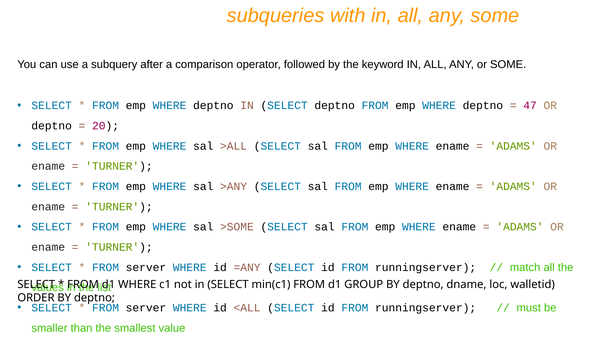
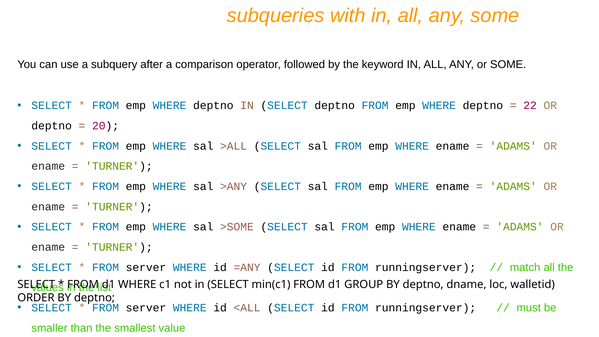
47: 47 -> 22 (530, 106)
